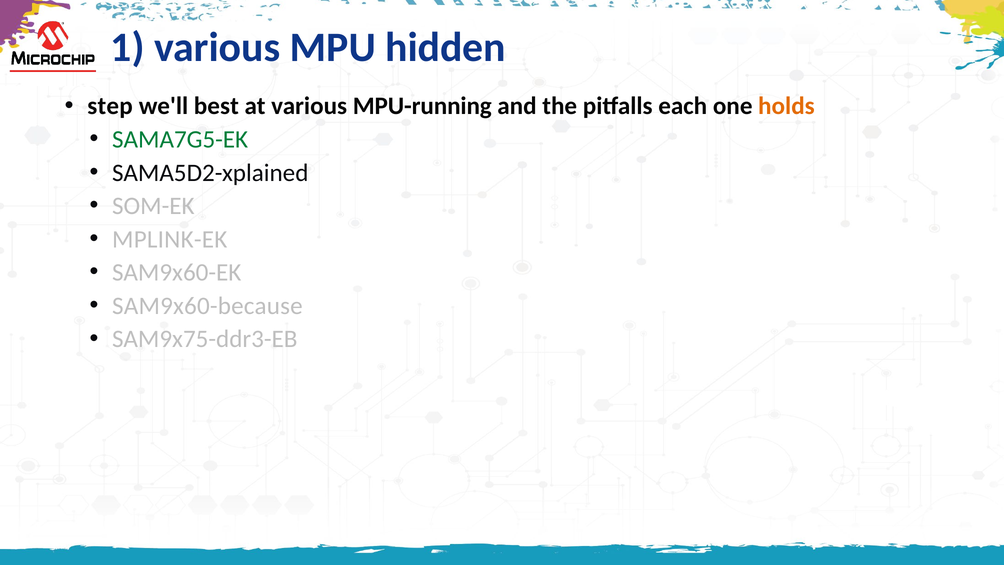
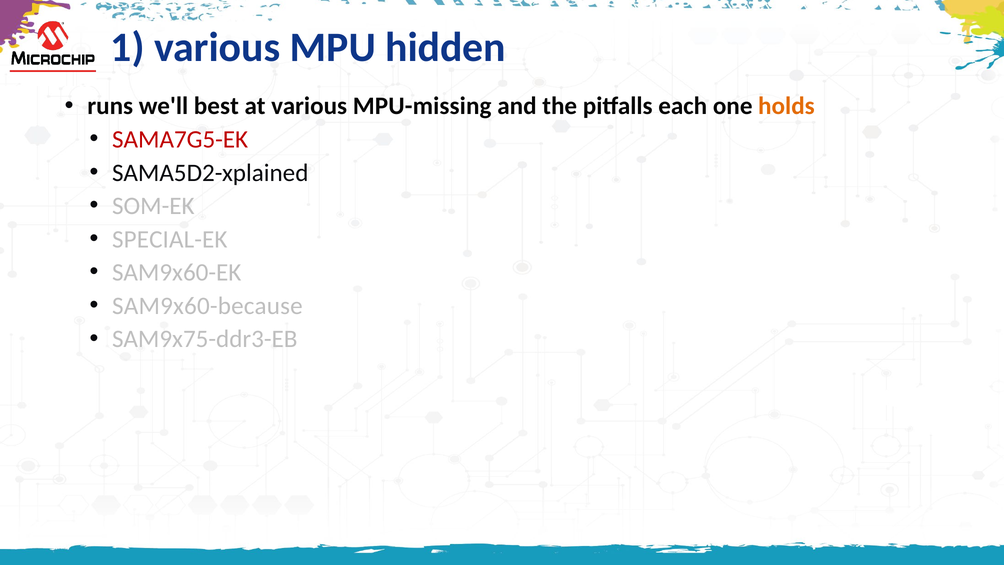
step: step -> runs (110, 106)
MPU-running: MPU-running -> MPU-missing (422, 106)
SAMA7G5-EK colour: green -> red (180, 139)
MPLINK-EK: MPLINK-EK -> SPECIAL-EK (170, 239)
